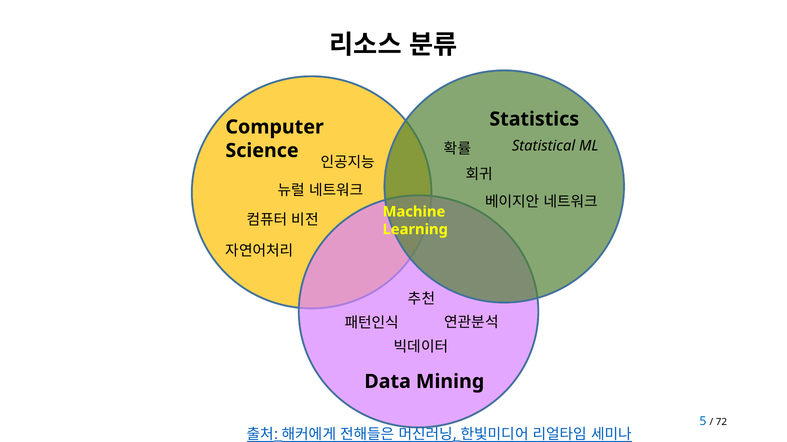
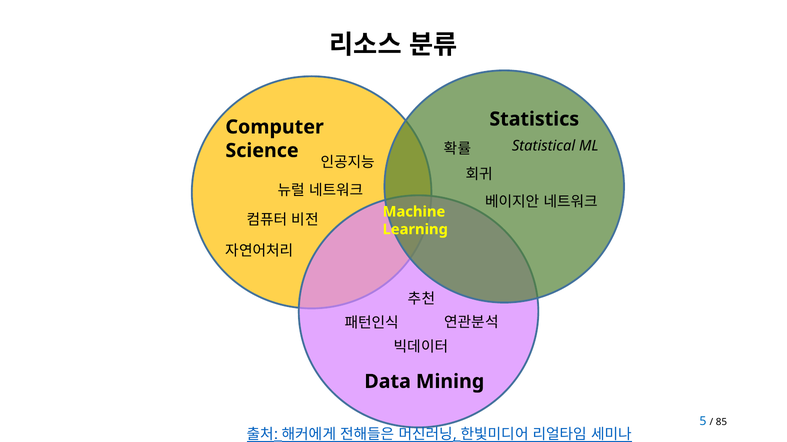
72: 72 -> 85 (721, 423)
